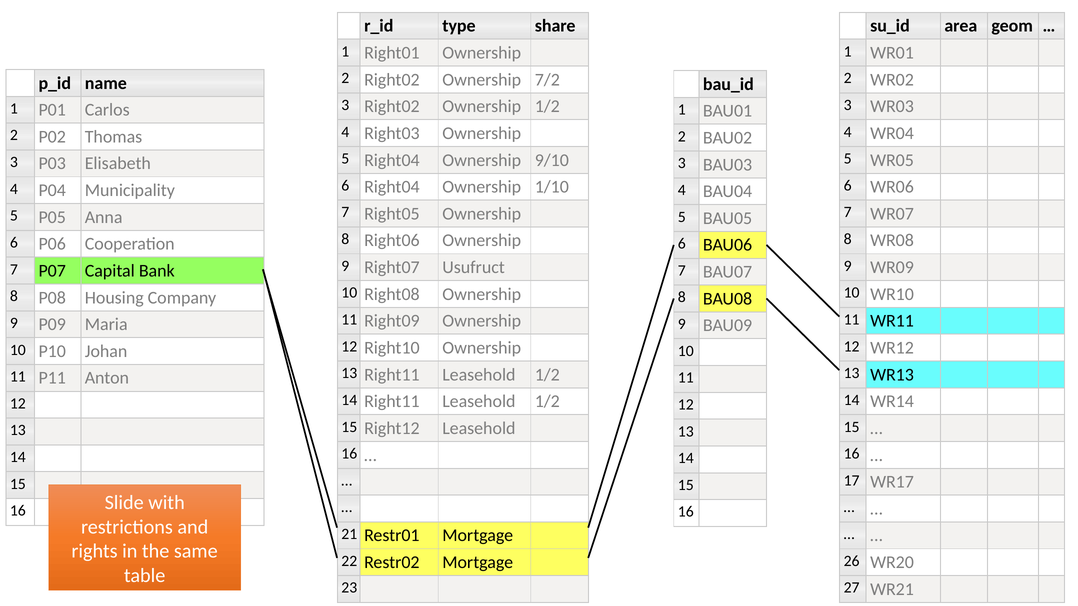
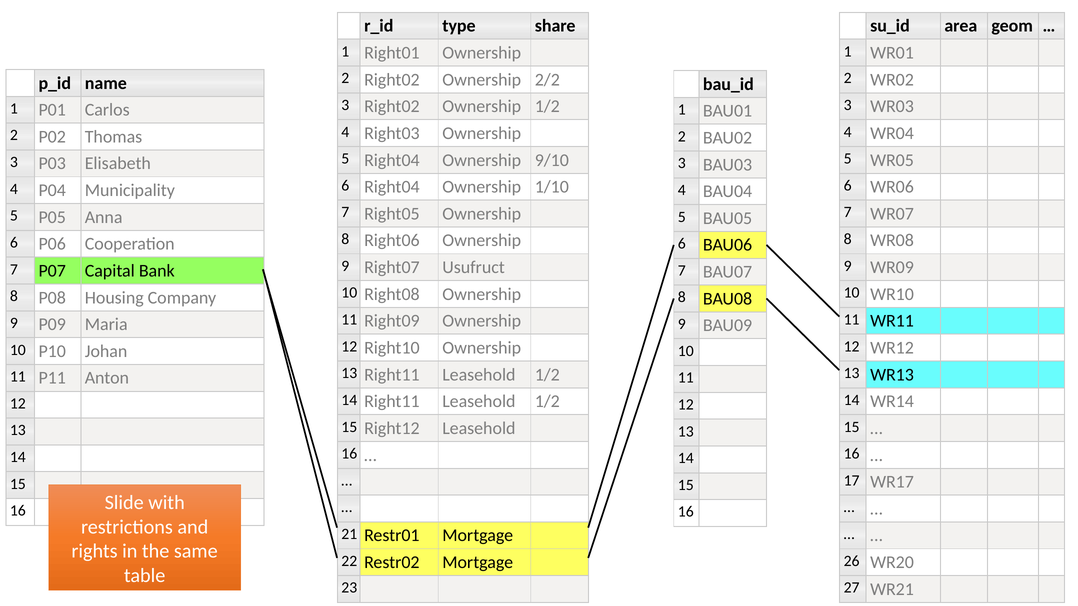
7/2: 7/2 -> 2/2 (547, 80)
